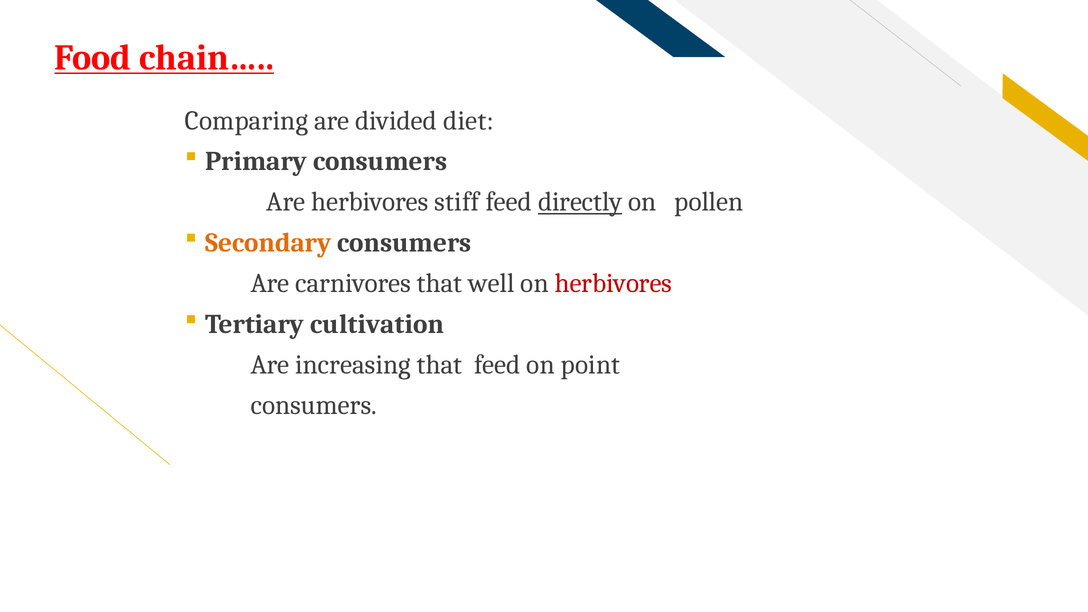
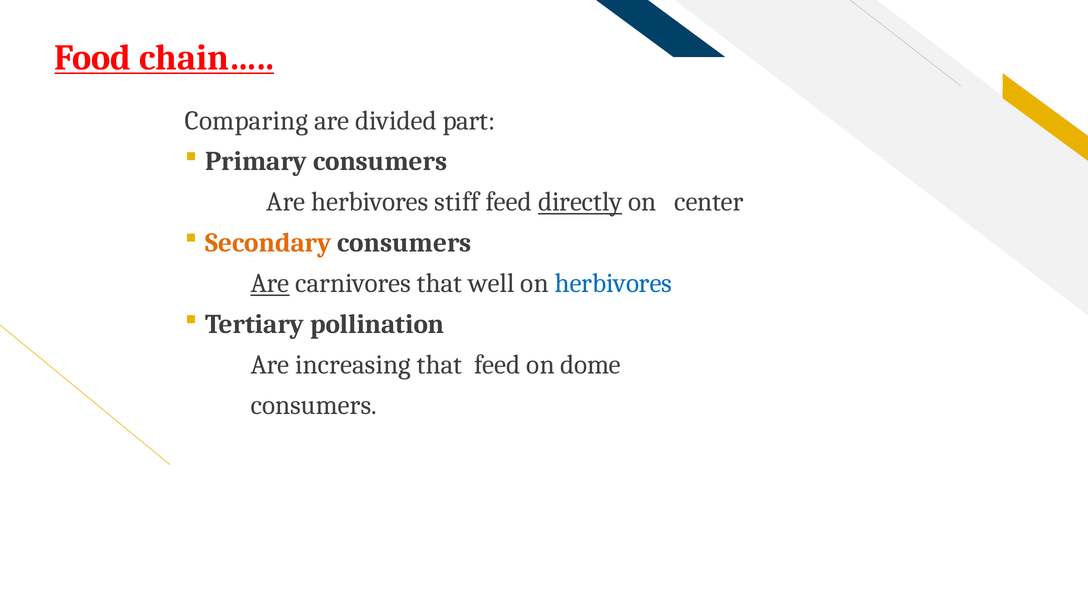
diet: diet -> part (469, 121)
pollen: pollen -> center (709, 202)
Are underline: none -> present (270, 283)
herbivores colour: red -> blue (613, 283)
cultivation: cultivation -> pollination (377, 324)
point: point -> dome (591, 365)
